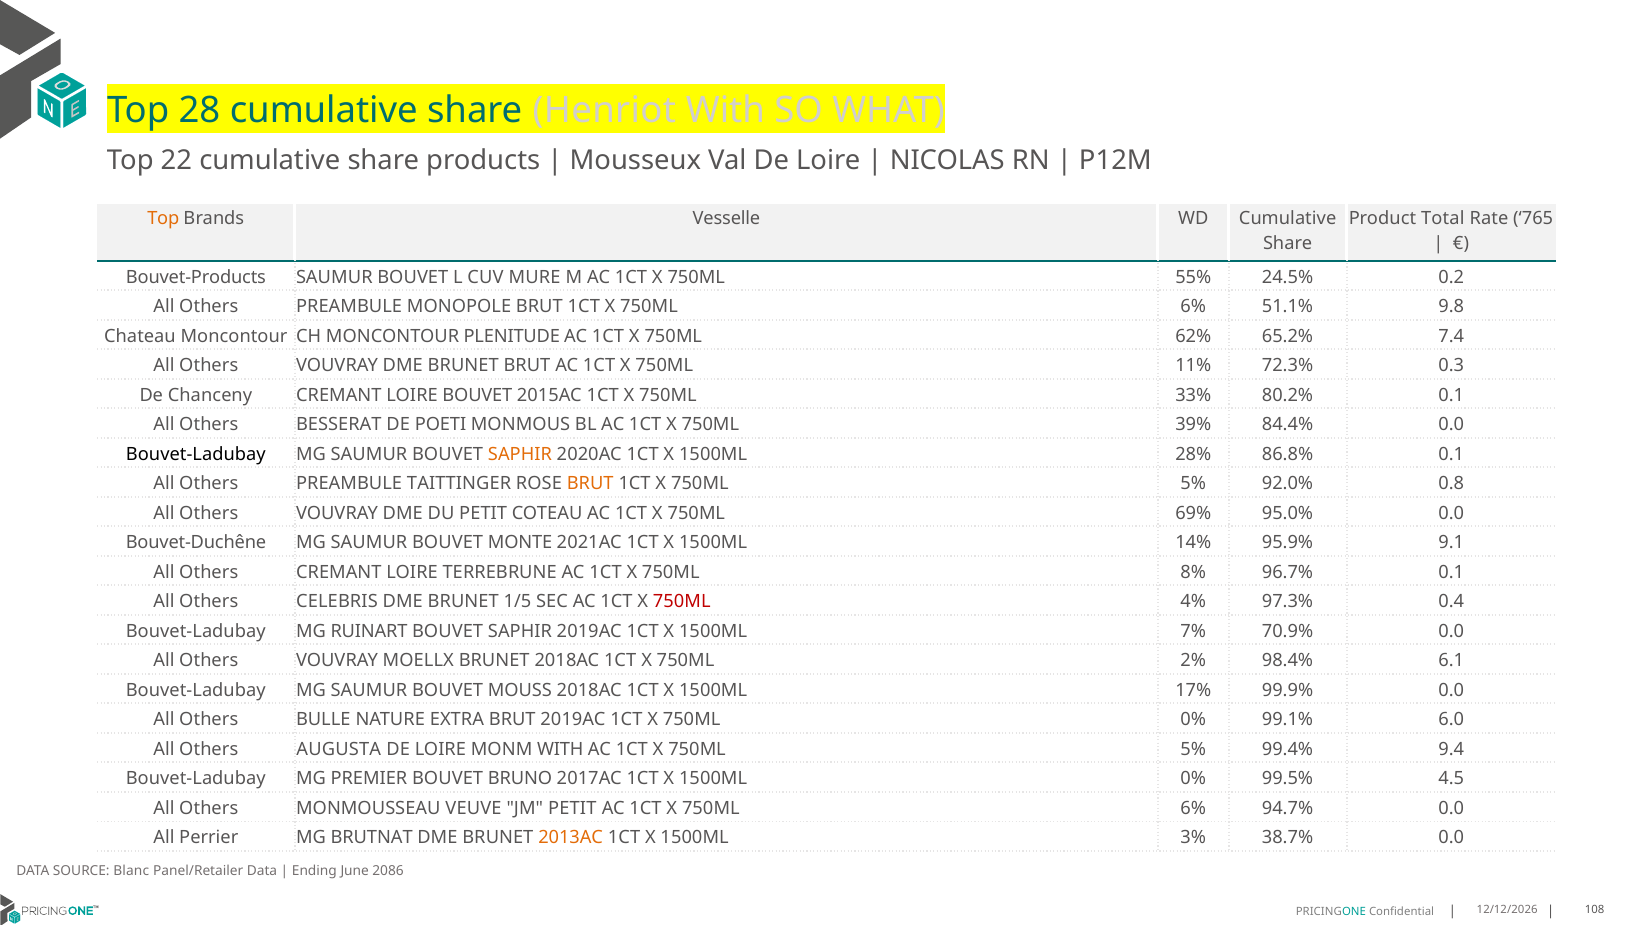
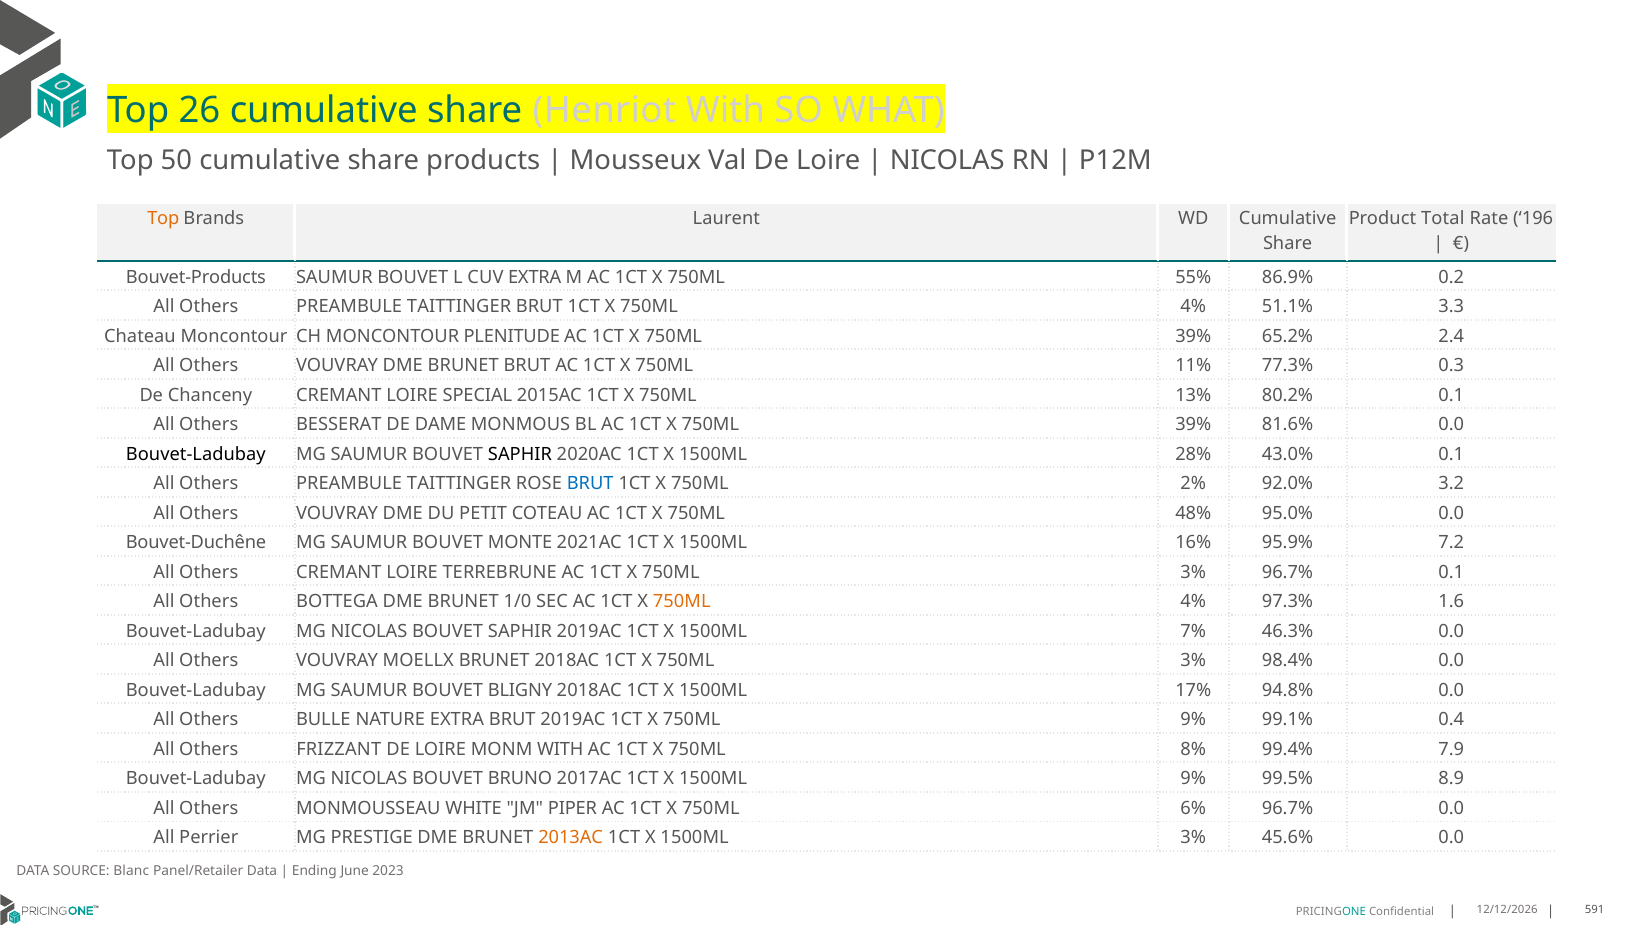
28: 28 -> 26 (199, 111)
22: 22 -> 50 (176, 160)
Vesselle: Vesselle -> Laurent (726, 219)
765: 765 -> 196 (1533, 219)
CUV MURE: MURE -> EXTRA (535, 277)
24.5%: 24.5% -> 86.9% (1288, 277)
MONOPOLE: MONOPOLE -> TAITTINGER (459, 307)
6%: 6% -> 4% (1193, 307)
9.8: 9.8 -> 3.3 (1451, 307)
62%: 62% -> 39% (1193, 336)
7.4: 7.4 -> 2.4 (1451, 336)
72.3%: 72.3% -> 77.3% (1288, 366)
LOIRE BOUVET: BOUVET -> SPECIAL (477, 395)
33%: 33% -> 13% (1193, 395)
POETI: POETI -> DAME (441, 425)
84.4%: 84.4% -> 81.6% (1288, 425)
SAPHIR colour: orange -> black (520, 454)
86.8%: 86.8% -> 43.0% (1288, 454)
BRUT colour: orange -> blue (590, 484)
5%: 5% -> 2% (1193, 484)
0.8: 0.8 -> 3.2 (1451, 484)
69%: 69% -> 48% (1193, 513)
14%: 14% -> 16% (1193, 543)
9.1: 9.1 -> 7.2 (1451, 543)
8%: 8% -> 3% (1193, 572)
CELEBRIS: CELEBRIS -> BOTTEGA (337, 602)
1/5: 1/5 -> 1/0 (517, 602)
750ML colour: red -> orange (682, 602)
0.4: 0.4 -> 1.6 (1451, 602)
RUINART: RUINART -> NICOLAS (369, 632)
70.9%: 70.9% -> 46.3% (1288, 632)
2%: 2% -> 3% (1193, 661)
98.4% 6.1: 6.1 -> 0.0 (1451, 661)
MOUSS: MOUSS -> BLIGNY (520, 691)
99.9%: 99.9% -> 94.8% (1288, 691)
750ML 0%: 0% -> 9% (1193, 720)
6.0: 6.0 -> 0.4 (1451, 720)
AUGUSTA: AUGUSTA -> FRIZZANT (339, 750)
5%: 5% -> 8% (1193, 750)
9.4: 9.4 -> 7.9 (1451, 750)
PREMIER: PREMIER -> NICOLAS (369, 779)
1500ML 0%: 0% -> 9% (1193, 779)
4.5: 4.5 -> 8.9 (1451, 779)
VEUVE: VEUVE -> WHITE (474, 809)
JM PETIT: PETIT -> PIPER (572, 809)
6% 94.7%: 94.7% -> 96.7% (1288, 809)
BRUTNAT: BRUTNAT -> PRESTIGE (372, 838)
38.7%: 38.7% -> 45.6% (1288, 838)
2086: 2086 -> 2023 (388, 872)
108: 108 -> 591 (1595, 910)
